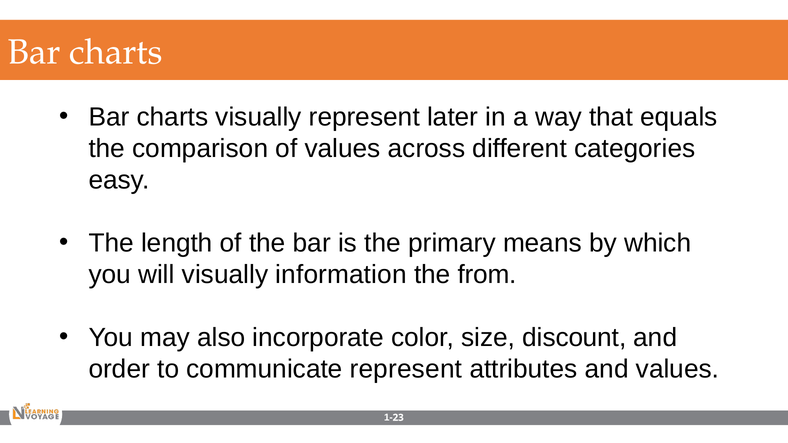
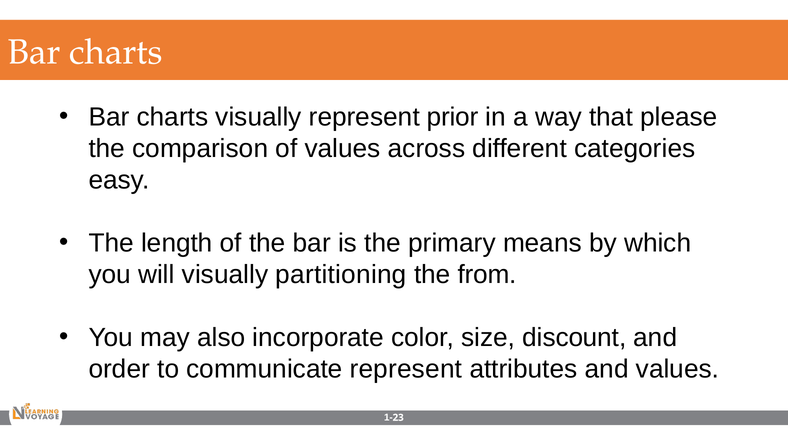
later: later -> prior (453, 117)
equals: equals -> please (679, 117)
information: information -> partitioning (341, 275)
